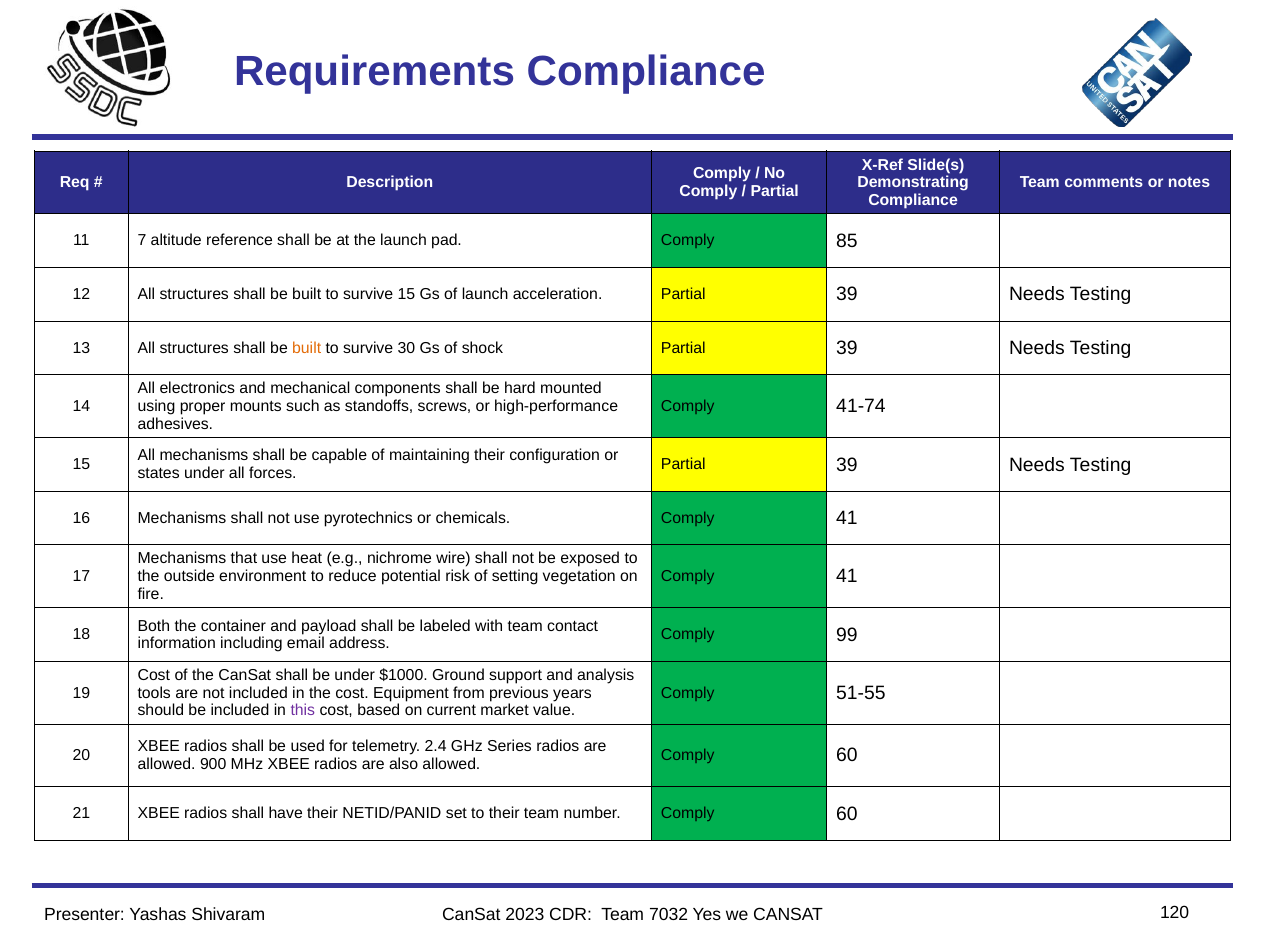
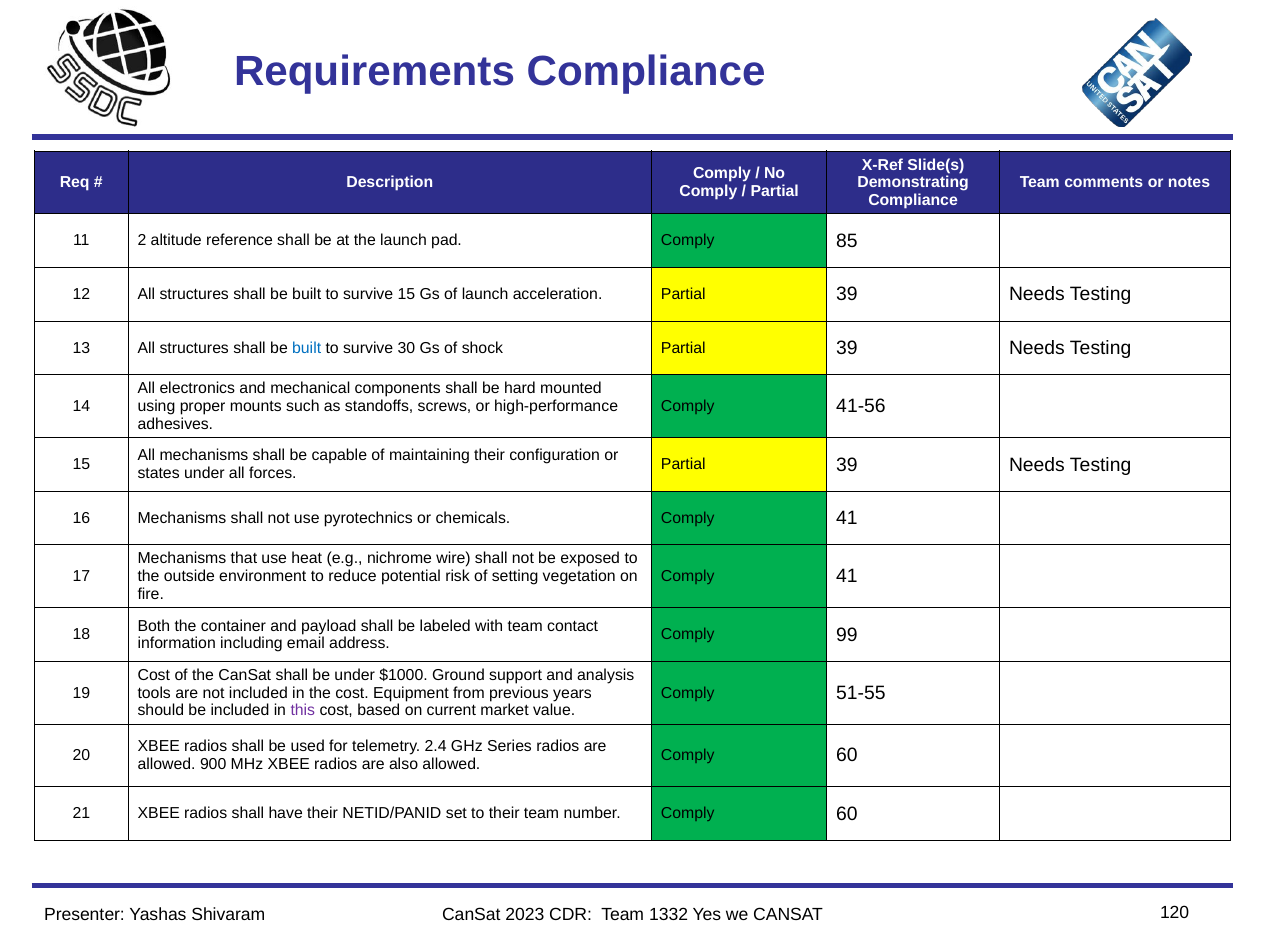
7: 7 -> 2 (142, 241)
built colour: orange -> blue (307, 348)
41-74: 41-74 -> 41-56 (861, 406)
7032: 7032 -> 1332 (669, 914)
